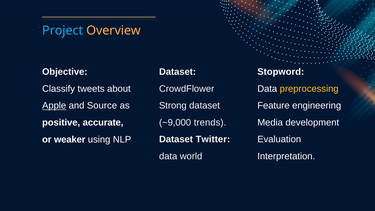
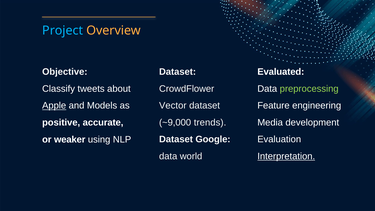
Stopword: Stopword -> Evaluated (281, 72)
preprocessing colour: yellow -> light green (309, 89)
Source: Source -> Models (102, 106)
Strong: Strong -> Vector (173, 106)
Twitter: Twitter -> Google (213, 139)
Interpretation underline: none -> present (286, 156)
